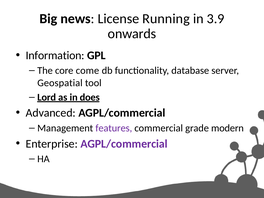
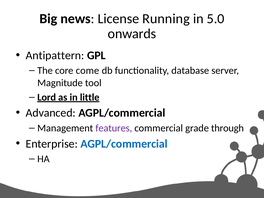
3.9: 3.9 -> 5.0 (216, 19)
Information: Information -> Antipattern (55, 55)
Geospatial: Geospatial -> Magnitude (60, 83)
does: does -> little (90, 97)
modern: modern -> through (227, 128)
AGPL/commercial colour: purple -> blue (124, 144)
